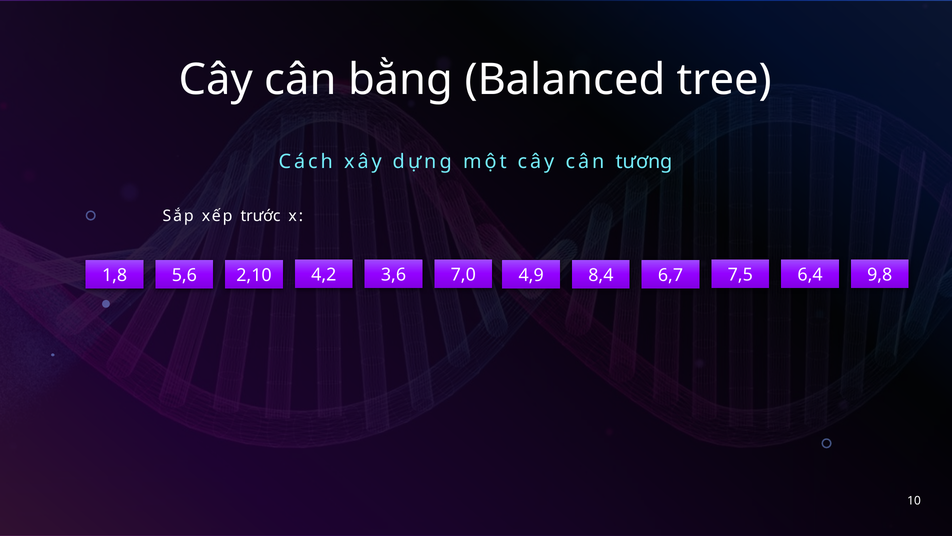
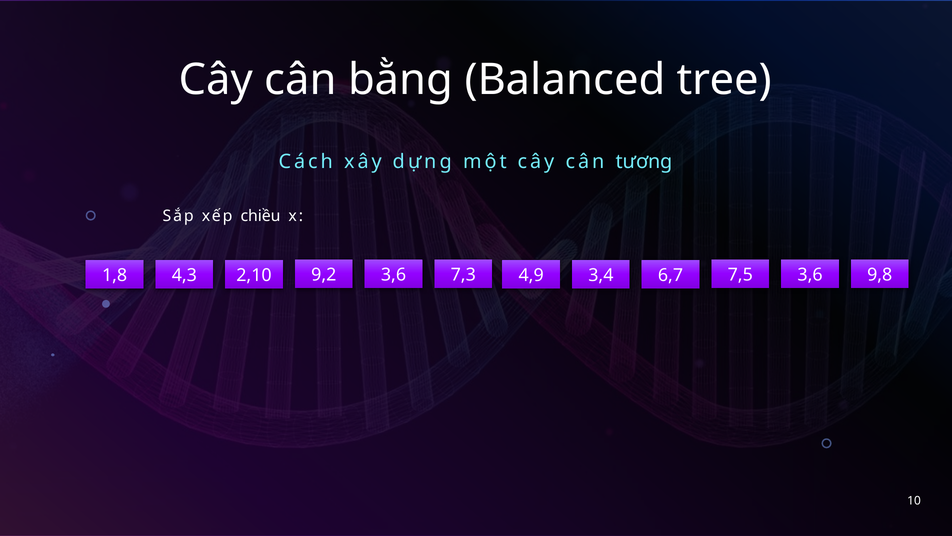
trước: trước -> chiều (261, 216)
5,6: 5,6 -> 4,3 (184, 275)
4,2: 4,2 -> 9,2 (324, 275)
7,0: 7,0 -> 7,3 (463, 275)
8,4: 8,4 -> 3,4 (601, 275)
7,5 6,4: 6,4 -> 3,6 (810, 275)
